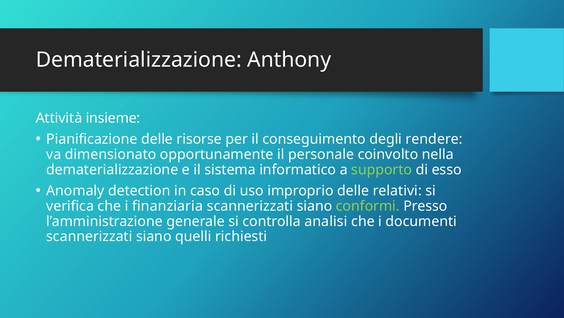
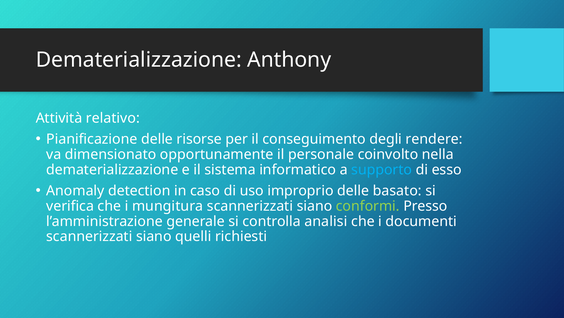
insieme: insieme -> relativo (113, 118)
supporto colour: light green -> light blue (382, 169)
relativi: relativi -> basato (397, 190)
finanziaria: finanziaria -> mungitura (168, 206)
